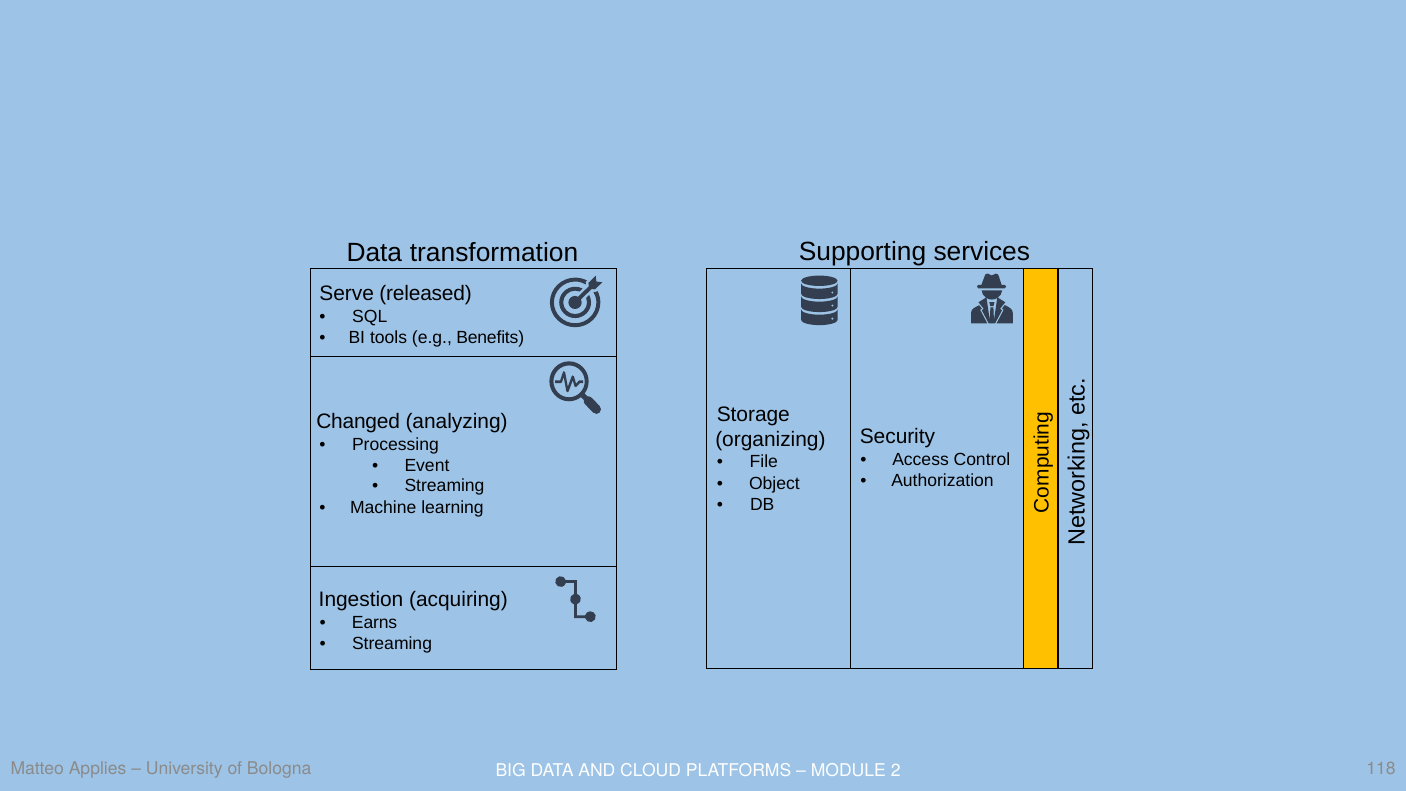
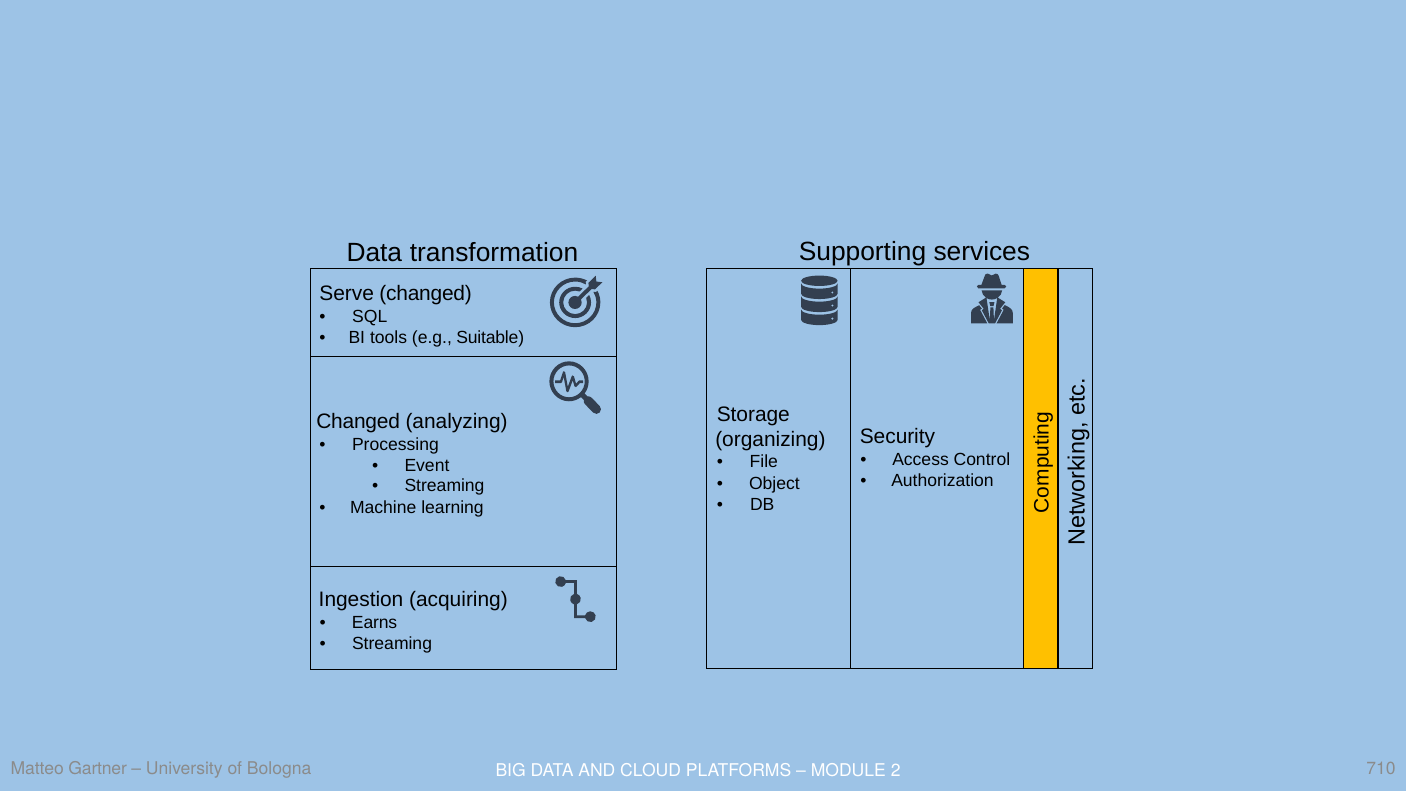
Serve released: released -> changed (426, 294)
Benefits: Benefits -> Suitable (490, 338)
Applies: Applies -> Gartner (98, 769)
118: 118 -> 710 (1381, 769)
